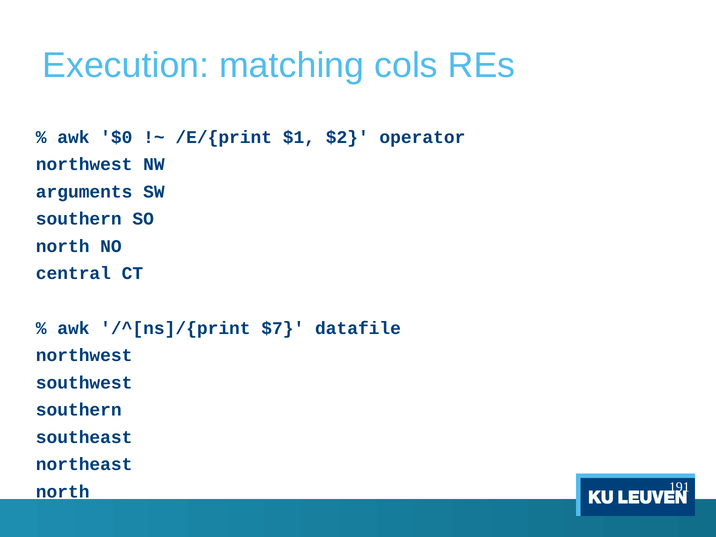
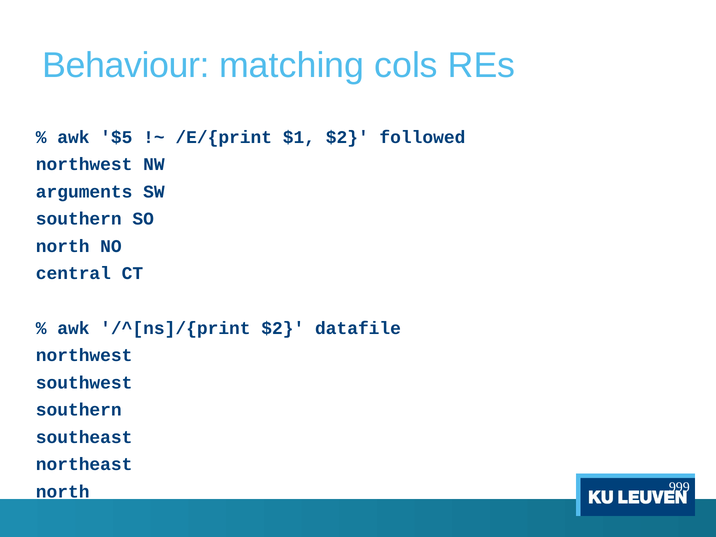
Execution: Execution -> Behaviour (126, 66)
$0: $0 -> $5 (116, 137)
operator: operator -> followed (422, 137)
/^[ns]/{print $7: $7 -> $2 (283, 328)
191: 191 -> 999 (679, 487)
